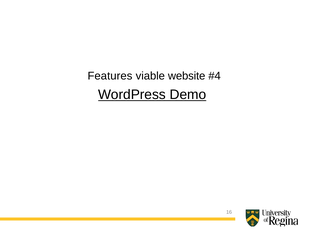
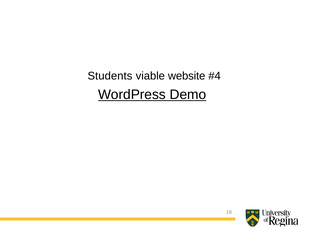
Features: Features -> Students (110, 76)
